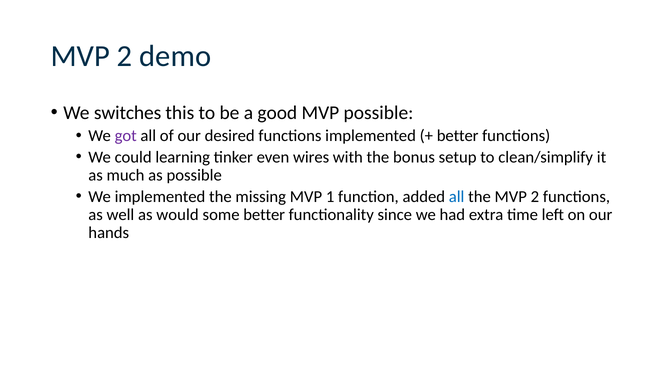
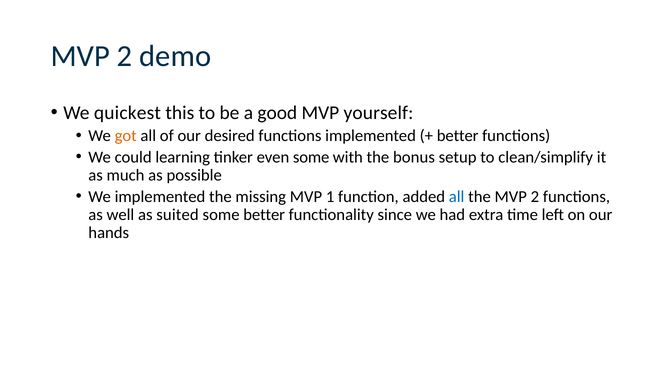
switches: switches -> quickest (127, 113)
MVP possible: possible -> yourself (378, 113)
got colour: purple -> orange (126, 136)
even wires: wires -> some (311, 157)
would: would -> suited (178, 215)
